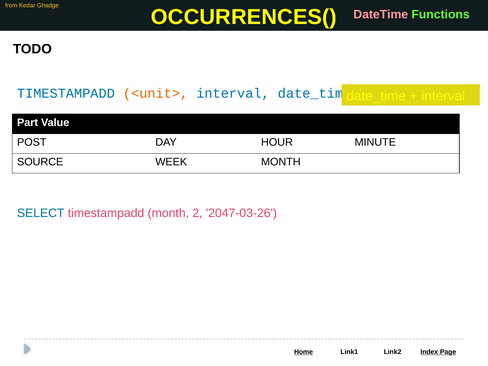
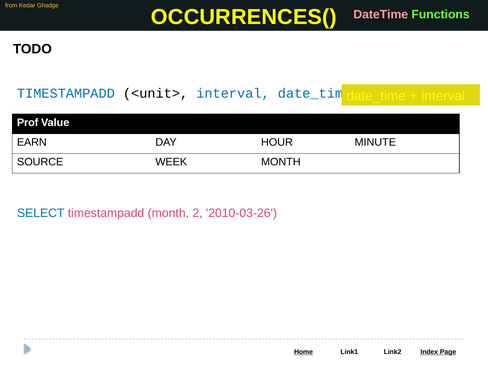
<unit> colour: orange -> black (156, 93)
Part: Part -> Prof (28, 122)
POST: POST -> EARN (32, 142)
2047-03-26: 2047-03-26 -> 2010-03-26 (241, 213)
